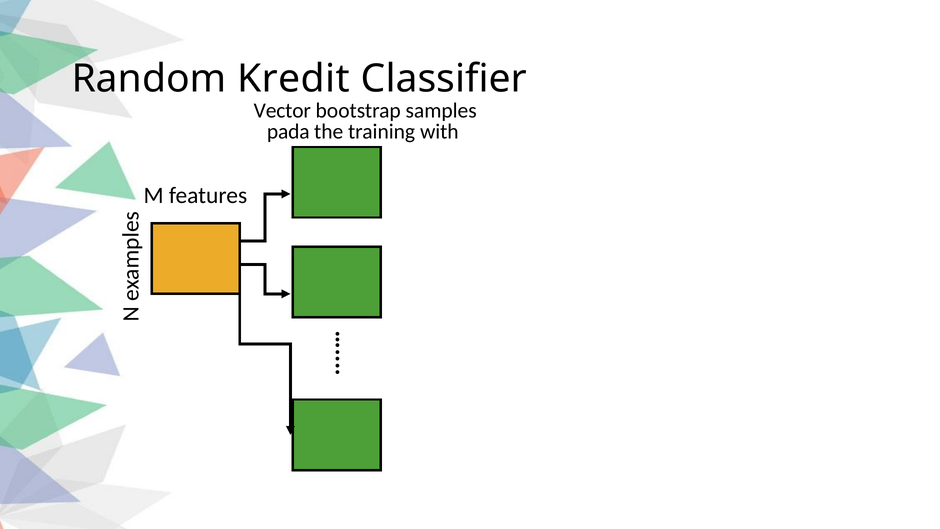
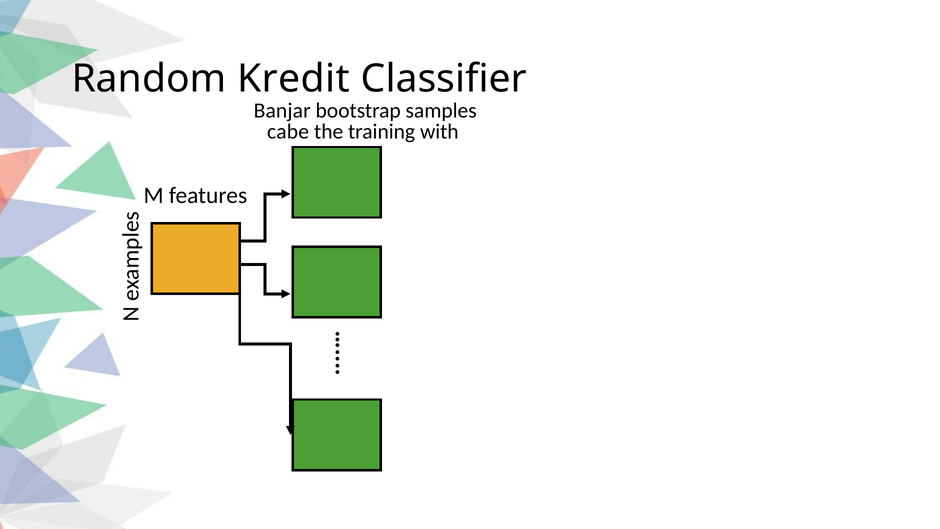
Vector: Vector -> Banjar (282, 111)
pada: pada -> cabe (288, 131)
